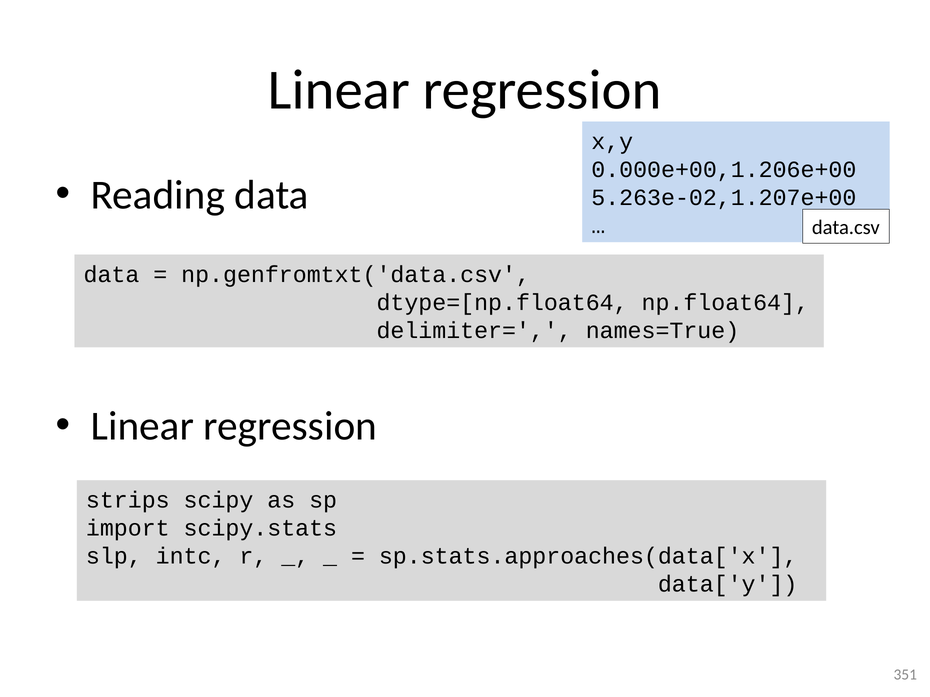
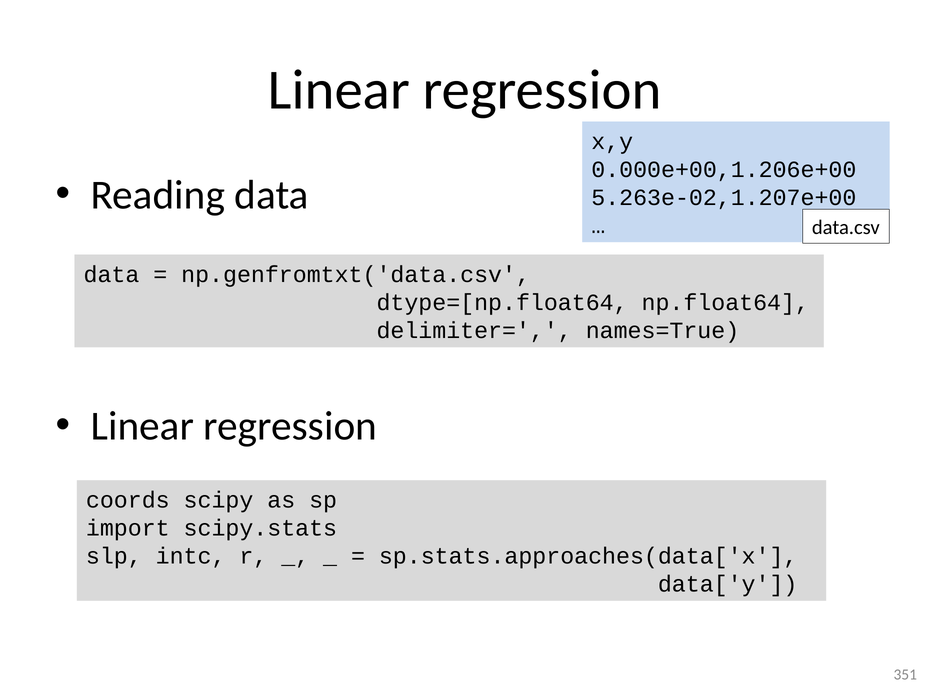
strips: strips -> coords (128, 501)
